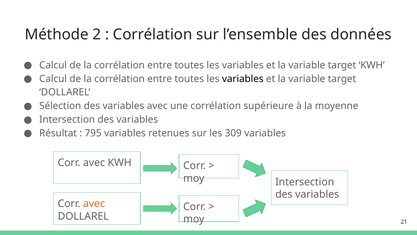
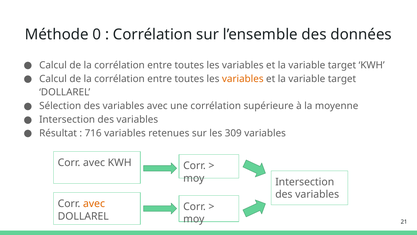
2: 2 -> 0 (97, 35)
variables colour: black -> orange (243, 79)
795: 795 -> 716 (93, 133)
